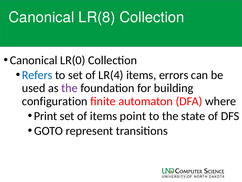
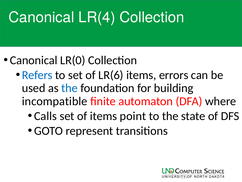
LR(8: LR(8 -> LR(4 (97, 17)
LR(4: LR(4 -> LR(6 (111, 75)
the colour: purple -> blue (70, 88)
configuration: configuration -> incompatible (55, 101)
Print: Print -> Calls (45, 116)
